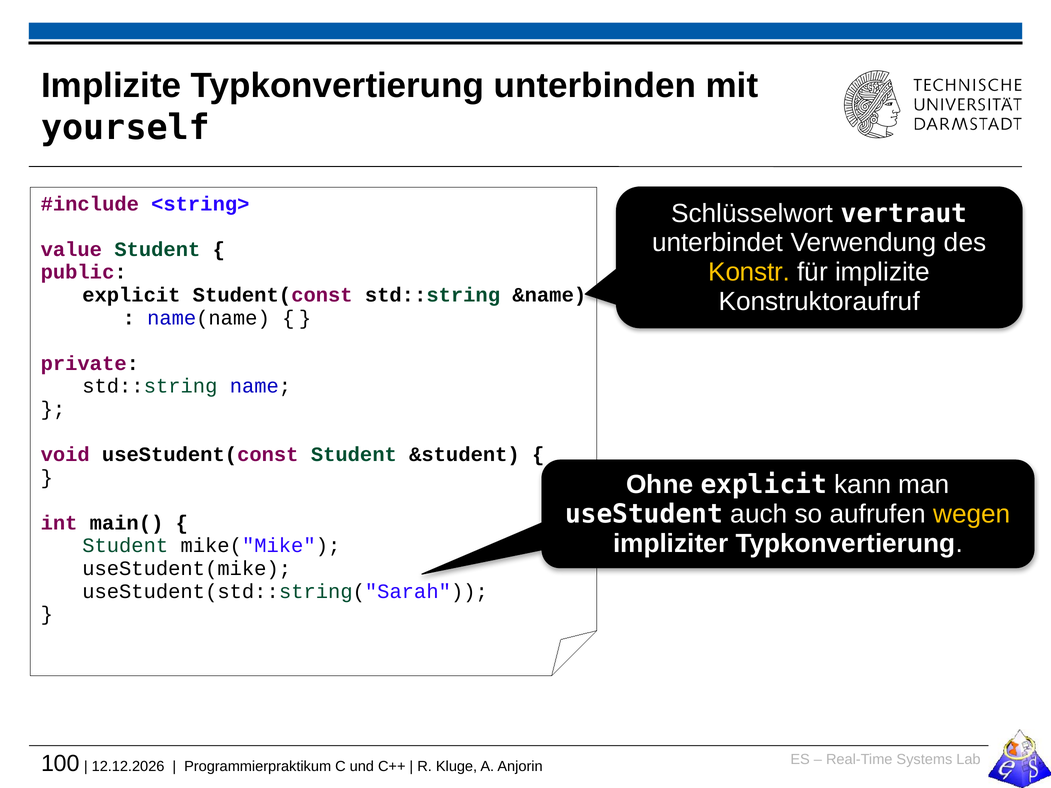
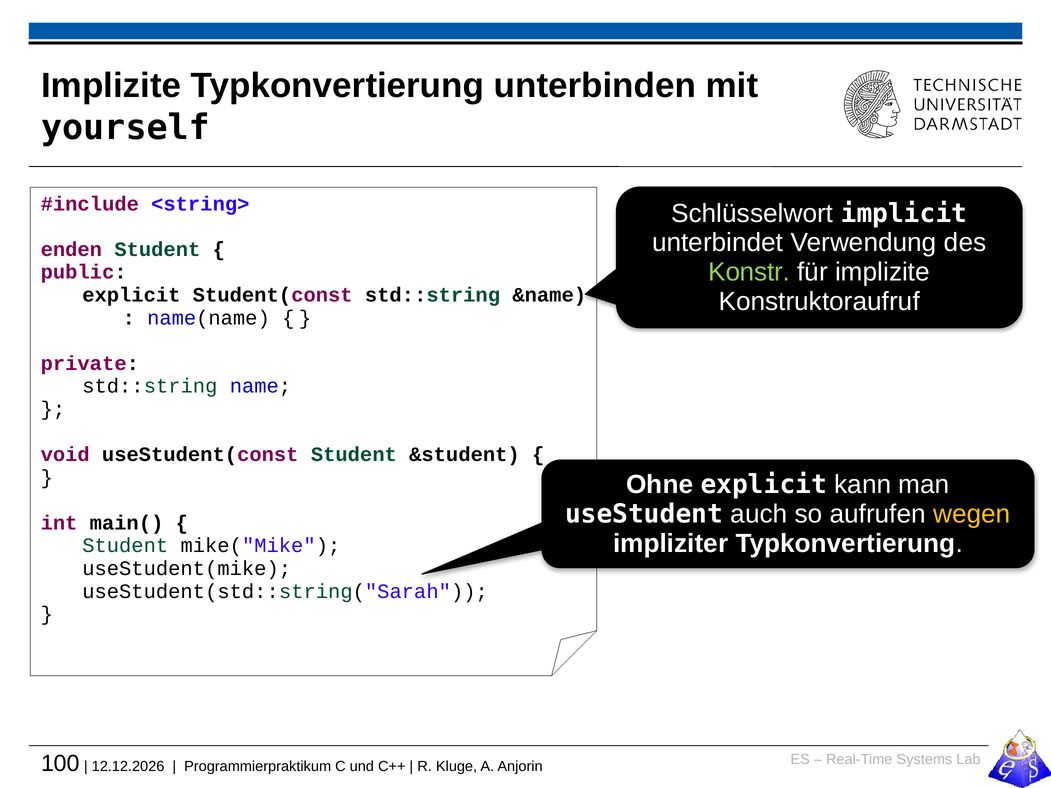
vertraut: vertraut -> implicit (904, 214)
value: value -> enden (71, 249)
Konstr colour: yellow -> light green (749, 272)
